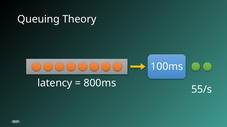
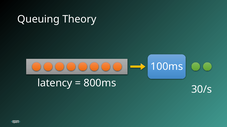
55/s: 55/s -> 30/s (202, 90)
